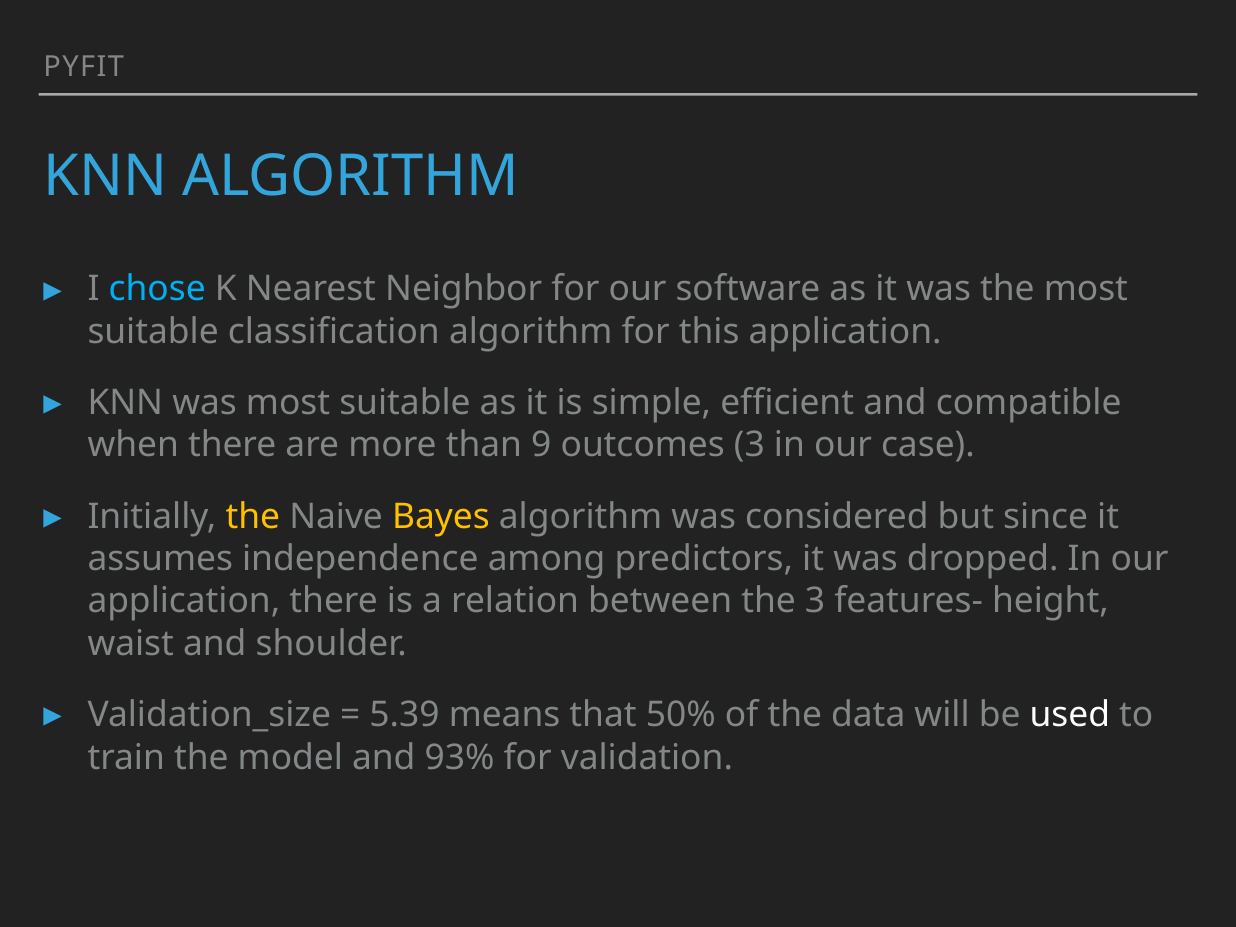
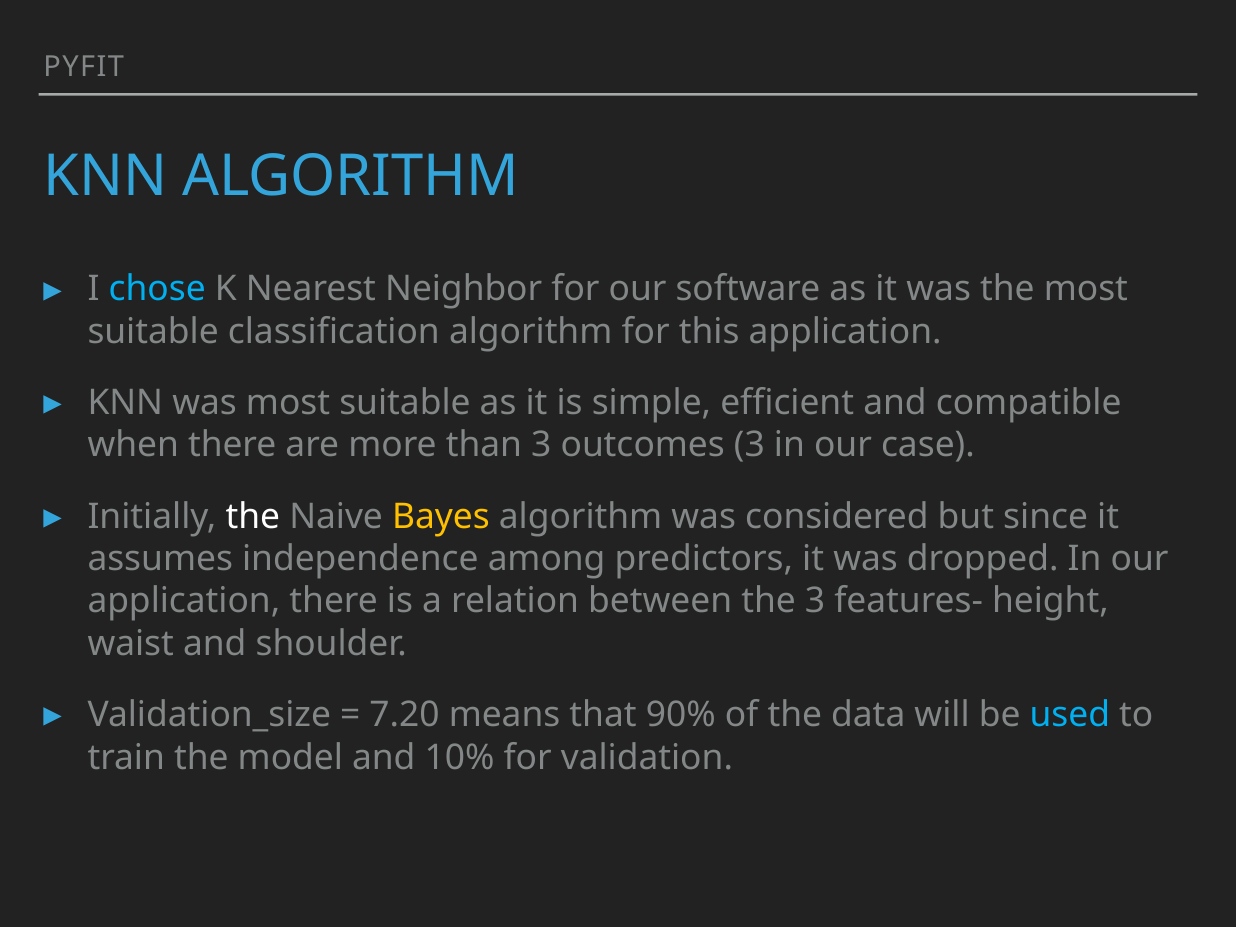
than 9: 9 -> 3 (541, 445)
the colour: yellow -> white (253, 517)
5.39: 5.39 -> 7.20 (405, 715)
50%: 50% -> 90% (681, 715)
used colour: white -> light blue (1070, 715)
93%: 93% -> 10% (459, 757)
